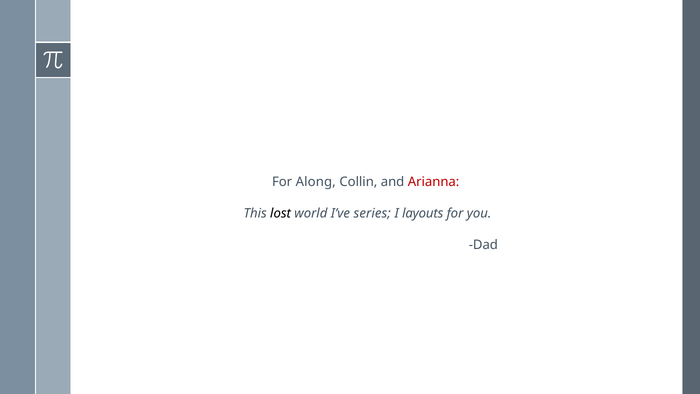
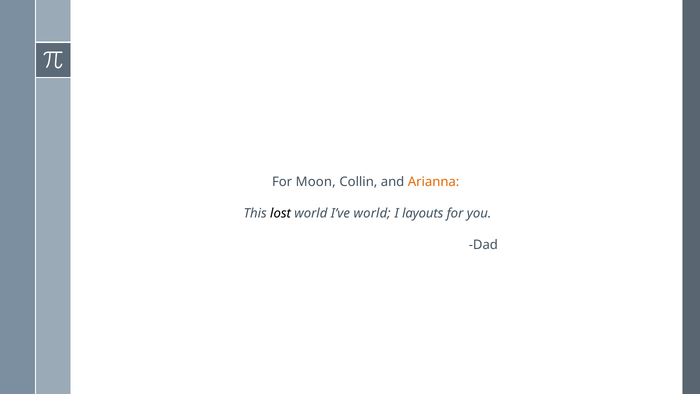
Along: Along -> Moon (316, 182)
Arianna colour: red -> orange (434, 182)
I’ve series: series -> world (372, 213)
